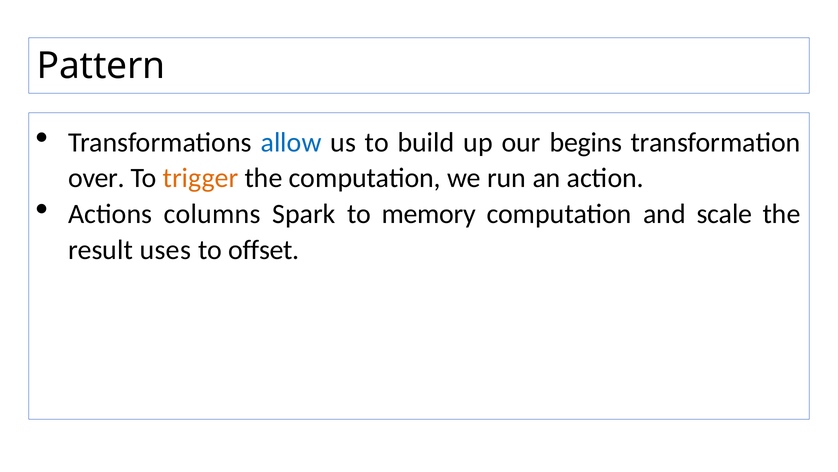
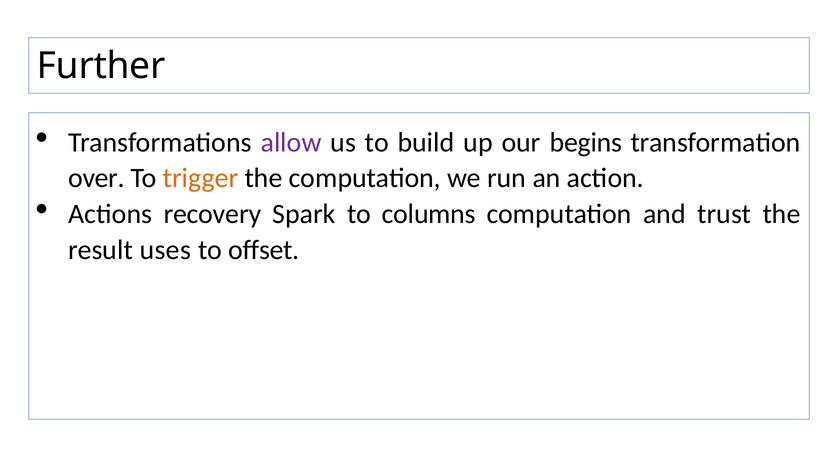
Pattern: Pattern -> Further (101, 66)
allow colour: blue -> purple (291, 142)
columns: columns -> recovery (212, 214)
memory: memory -> columns (429, 214)
scale: scale -> trust (724, 214)
